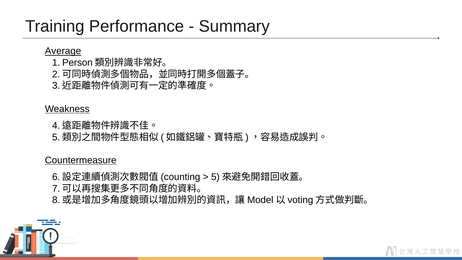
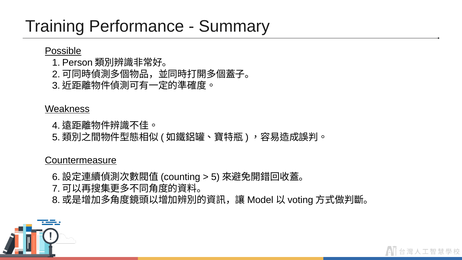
Average: Average -> Possible (63, 51)
